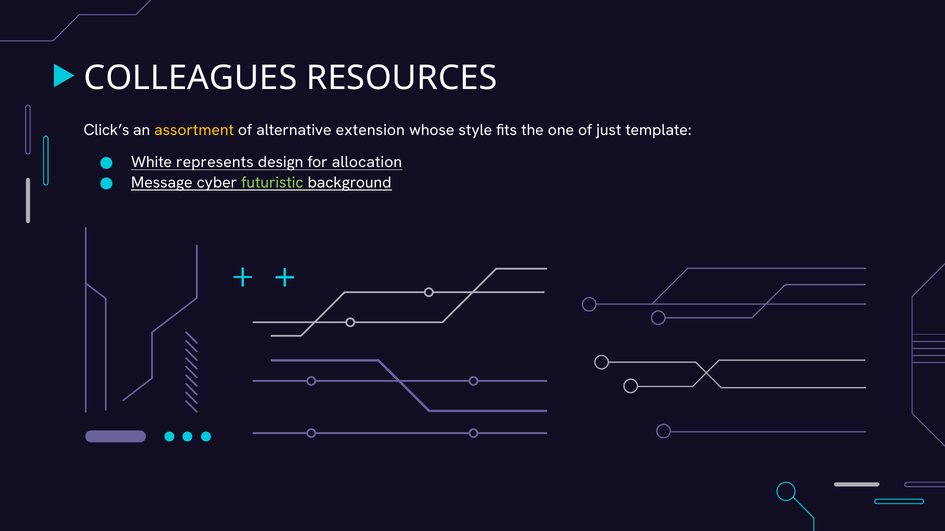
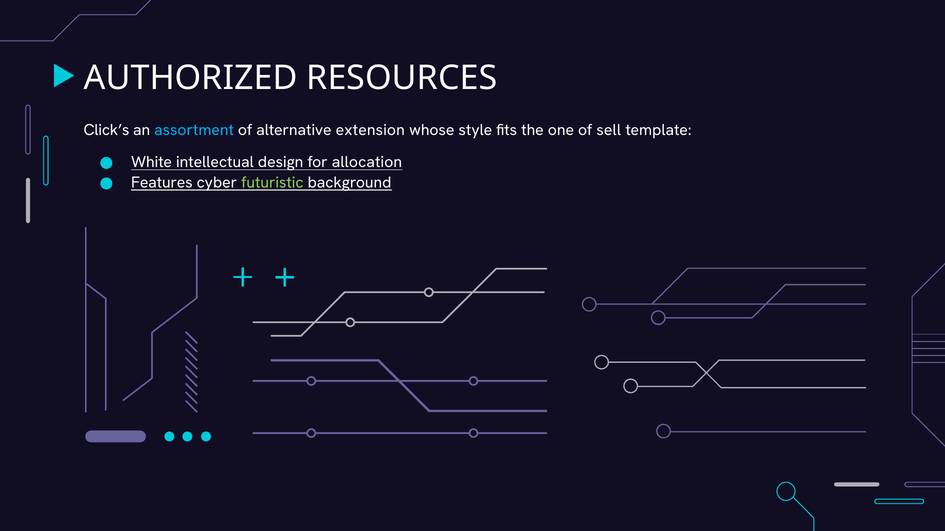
COLLEAGUES: COLLEAGUES -> AUTHORIZED (191, 78)
assortment colour: yellow -> light blue (194, 130)
just: just -> sell (609, 130)
represents: represents -> intellectual (215, 162)
Message: Message -> Features (162, 183)
